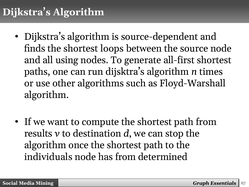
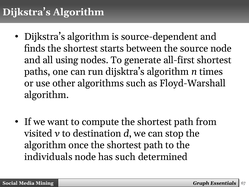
loops: loops -> starts (112, 48)
results: results -> visited (38, 133)
has from: from -> such (125, 157)
